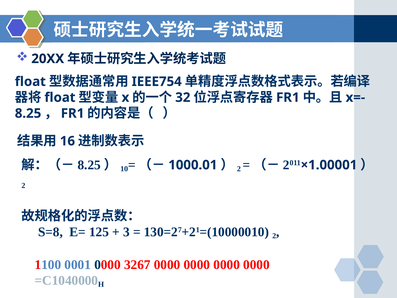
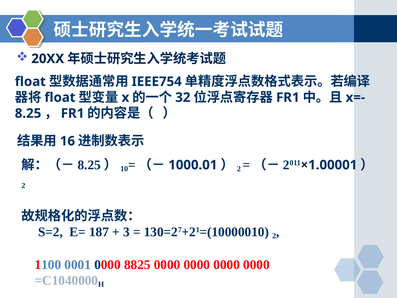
S=8: S=8 -> S=2 (50, 232)
125: 125 -> 187 (99, 232)
3267: 3267 -> 8825 (137, 264)
